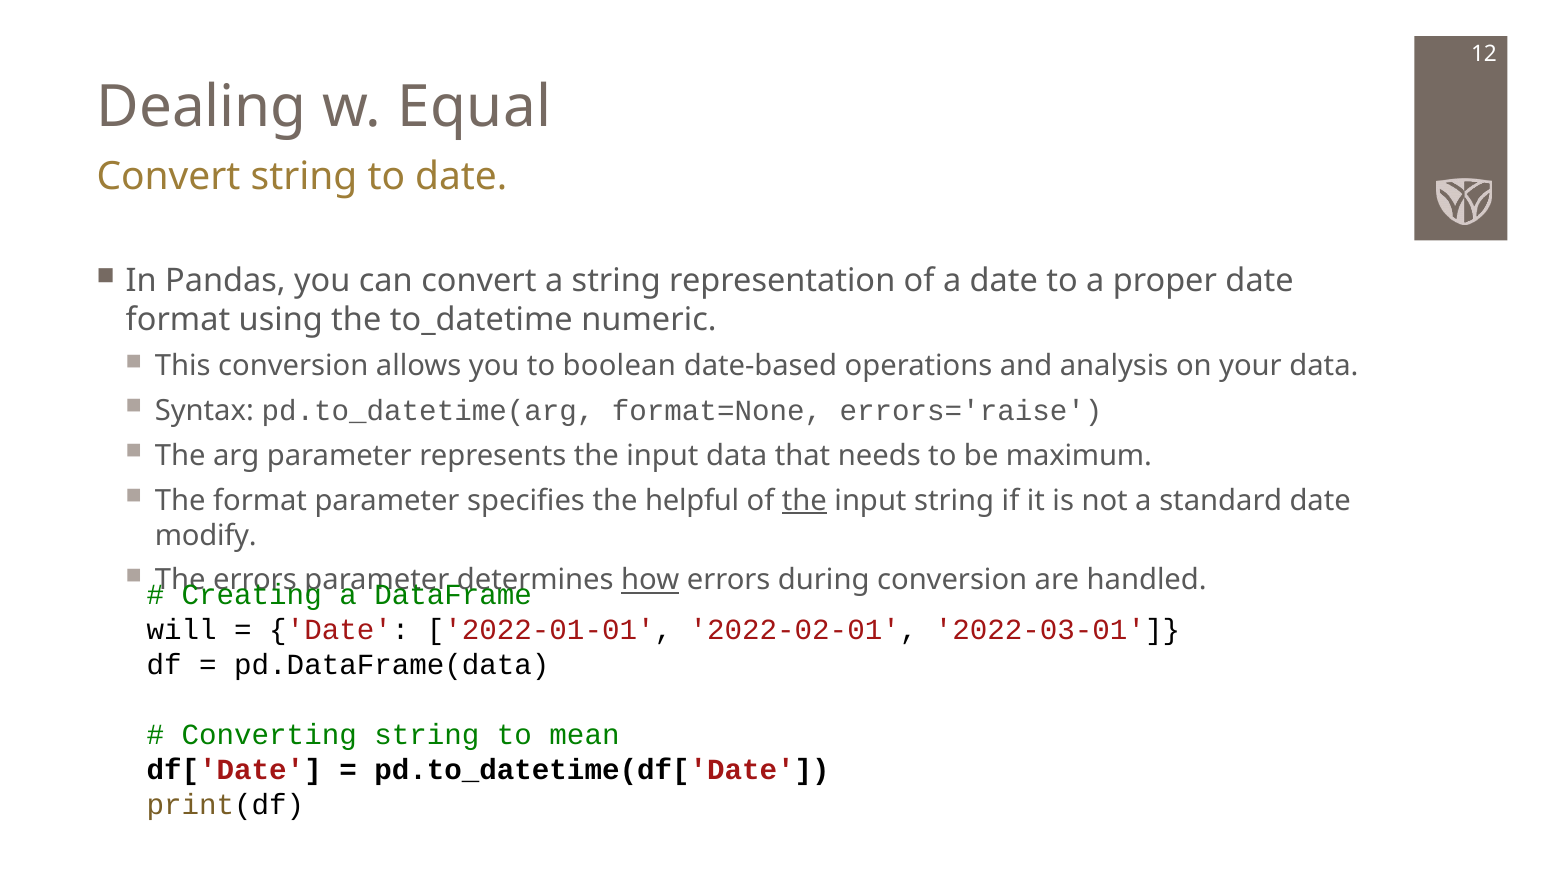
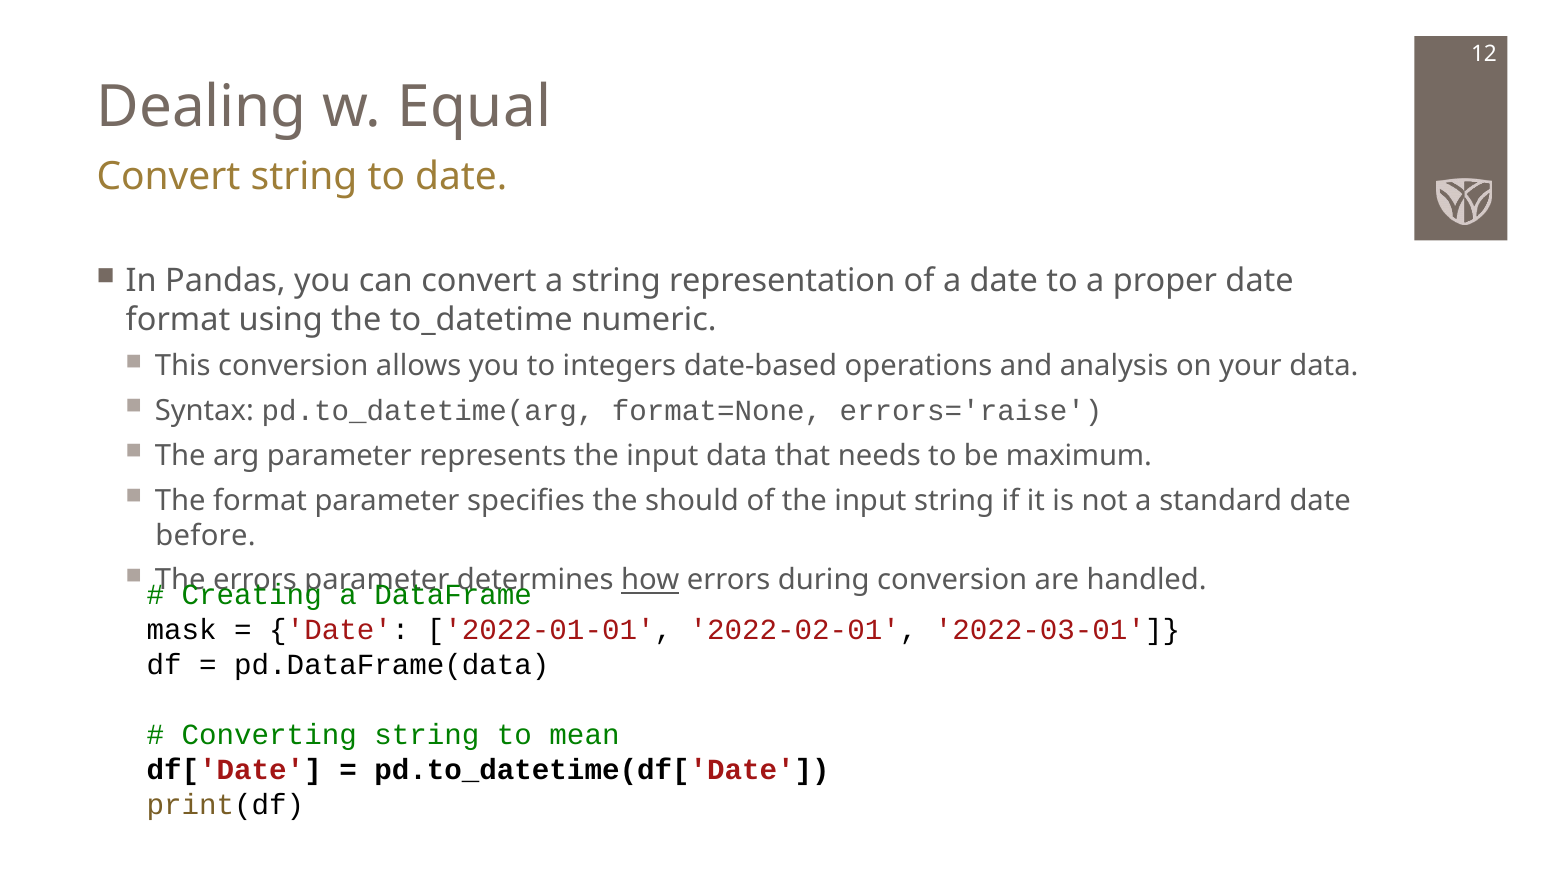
boolean: boolean -> integers (619, 366)
helpful: helpful -> should (692, 500)
the underline: present -> none (804, 500)
modify: modify -> before (206, 535)
will: will -> mask (182, 630)
